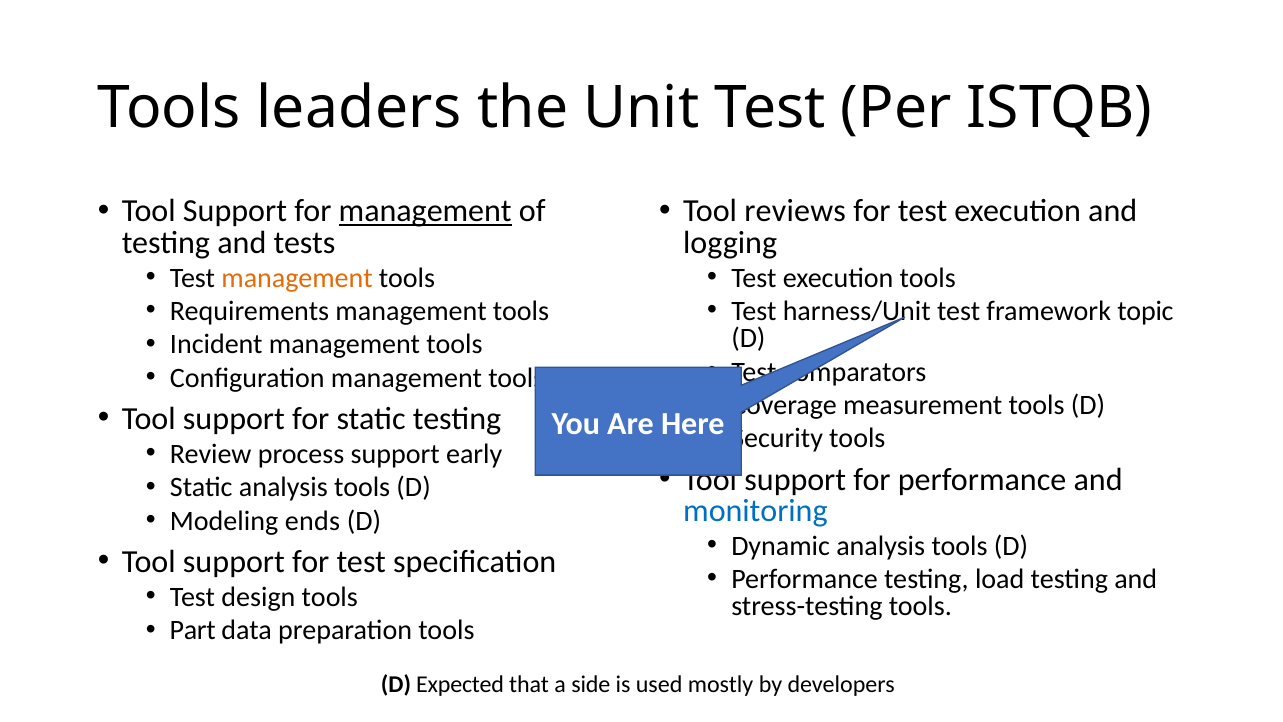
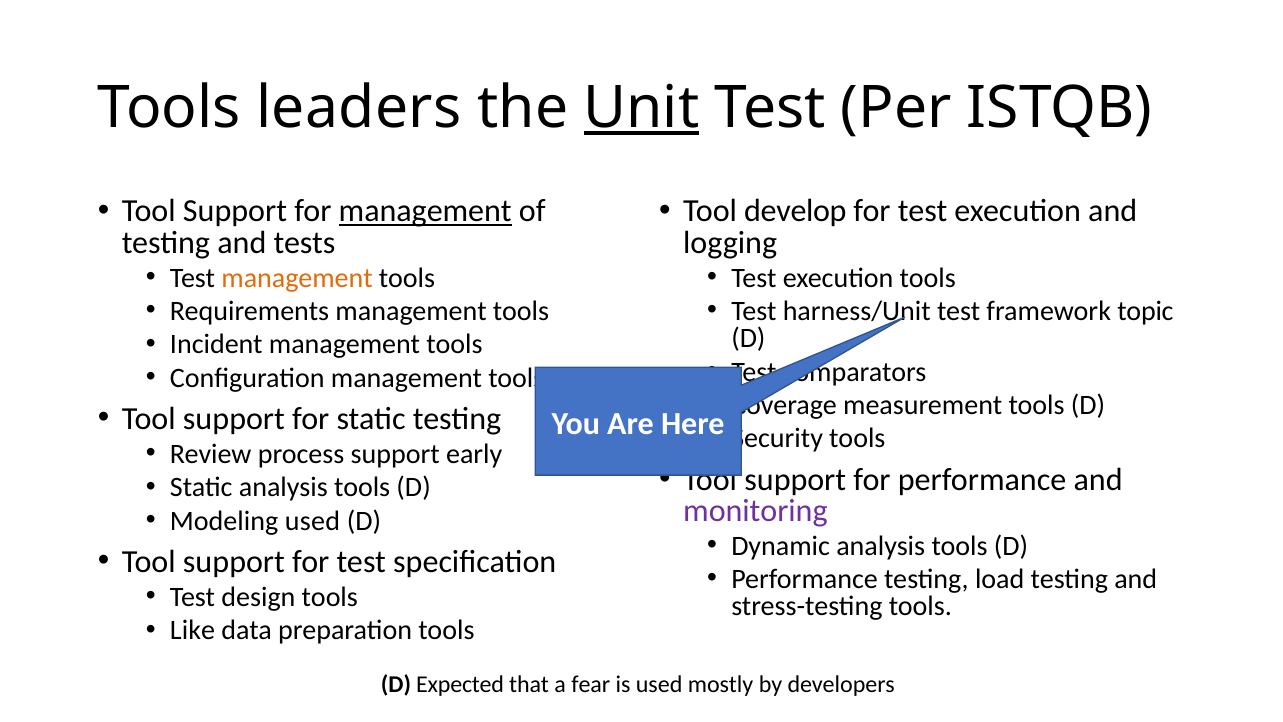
Unit underline: none -> present (641, 108)
reviews: reviews -> develop (795, 211)
monitoring colour: blue -> purple (755, 510)
Modeling ends: ends -> used (312, 521)
Part: Part -> Like (193, 630)
side: side -> fear (591, 685)
